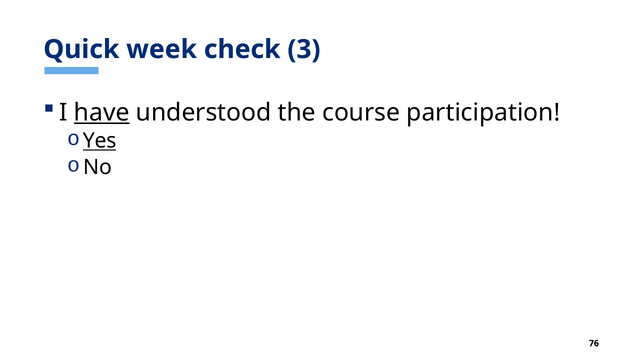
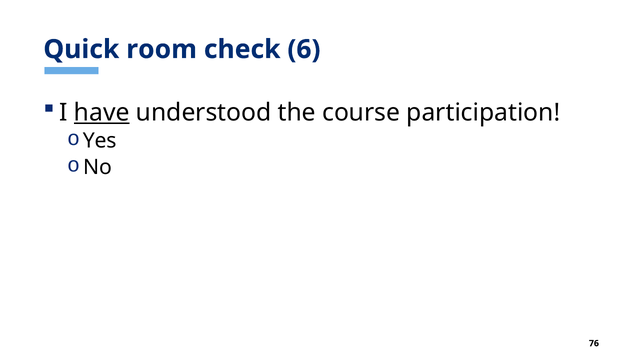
week: week -> room (162, 49)
3: 3 -> 6 (304, 49)
Yes underline: present -> none (100, 141)
